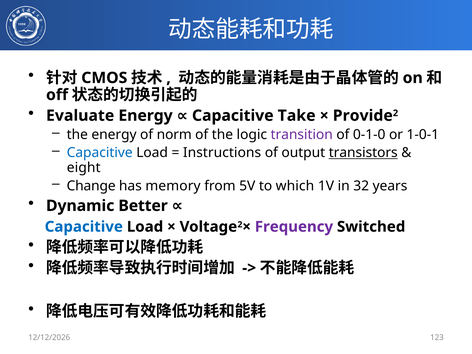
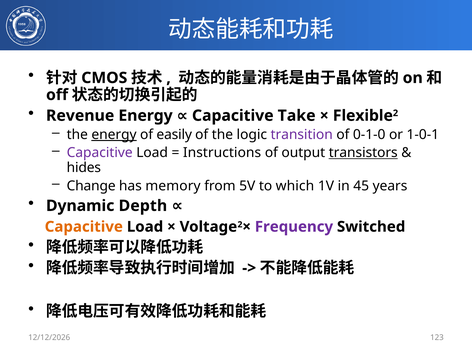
Evaluate: Evaluate -> Revenue (80, 116)
Provide: Provide -> Flexible (363, 116)
energy underline: none -> present (114, 135)
norm: norm -> easily (174, 135)
Capacitive colour: blue -> purple (100, 153)
eight: eight -> hides (84, 168)
32: 32 -> 45 (361, 186)
Better: Better -> Depth (143, 206)
Capacitive colour: blue -> orange (84, 227)
